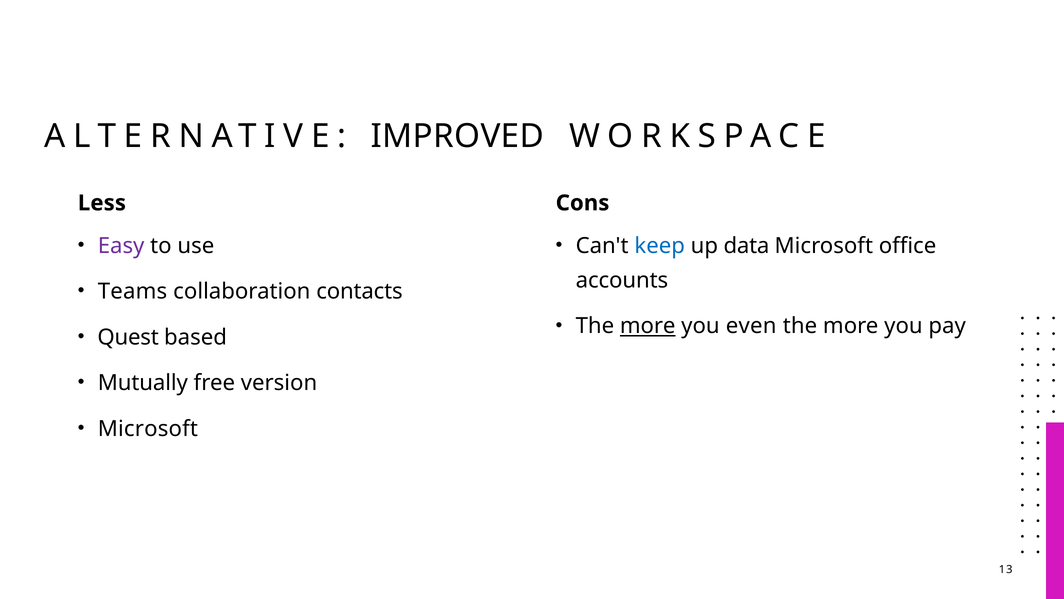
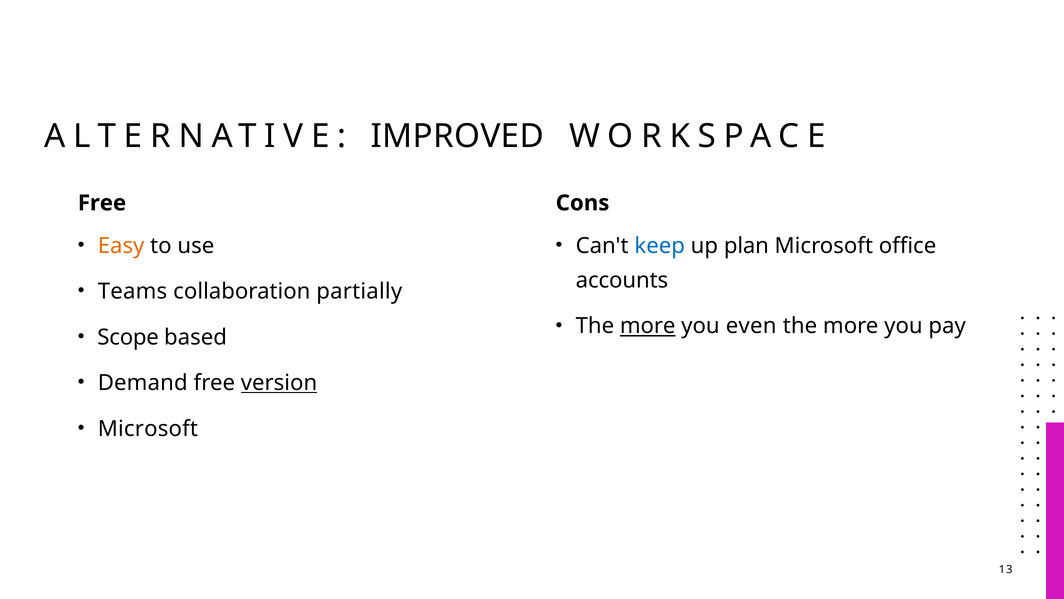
Less: Less -> Free (102, 203)
Easy colour: purple -> orange (121, 245)
data: data -> plan (746, 245)
contacts: contacts -> partially (359, 291)
Quest: Quest -> Scope (128, 337)
Mutually: Mutually -> Demand (143, 383)
version underline: none -> present (279, 383)
